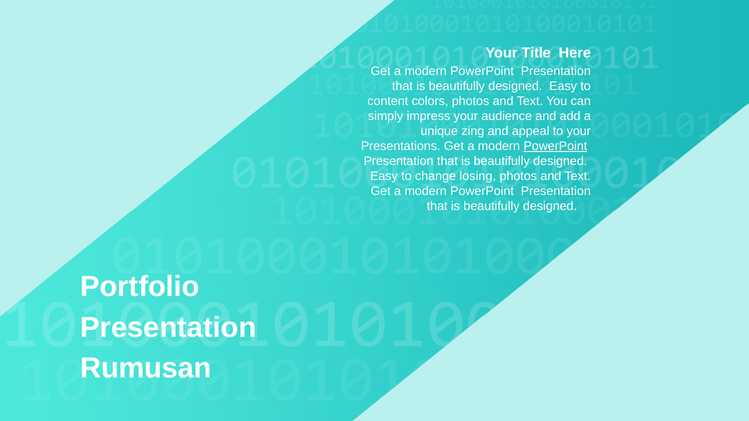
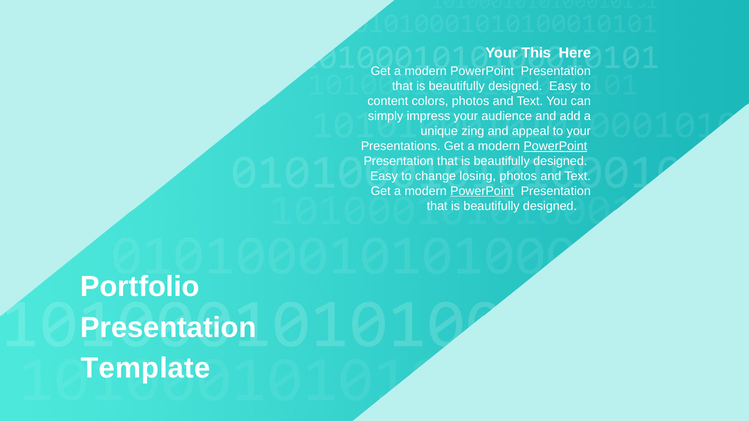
Title: Title -> This (536, 53)
PowerPoint underline: none -> present (482, 191)
Rumusan: Rumusan -> Template (146, 369)
